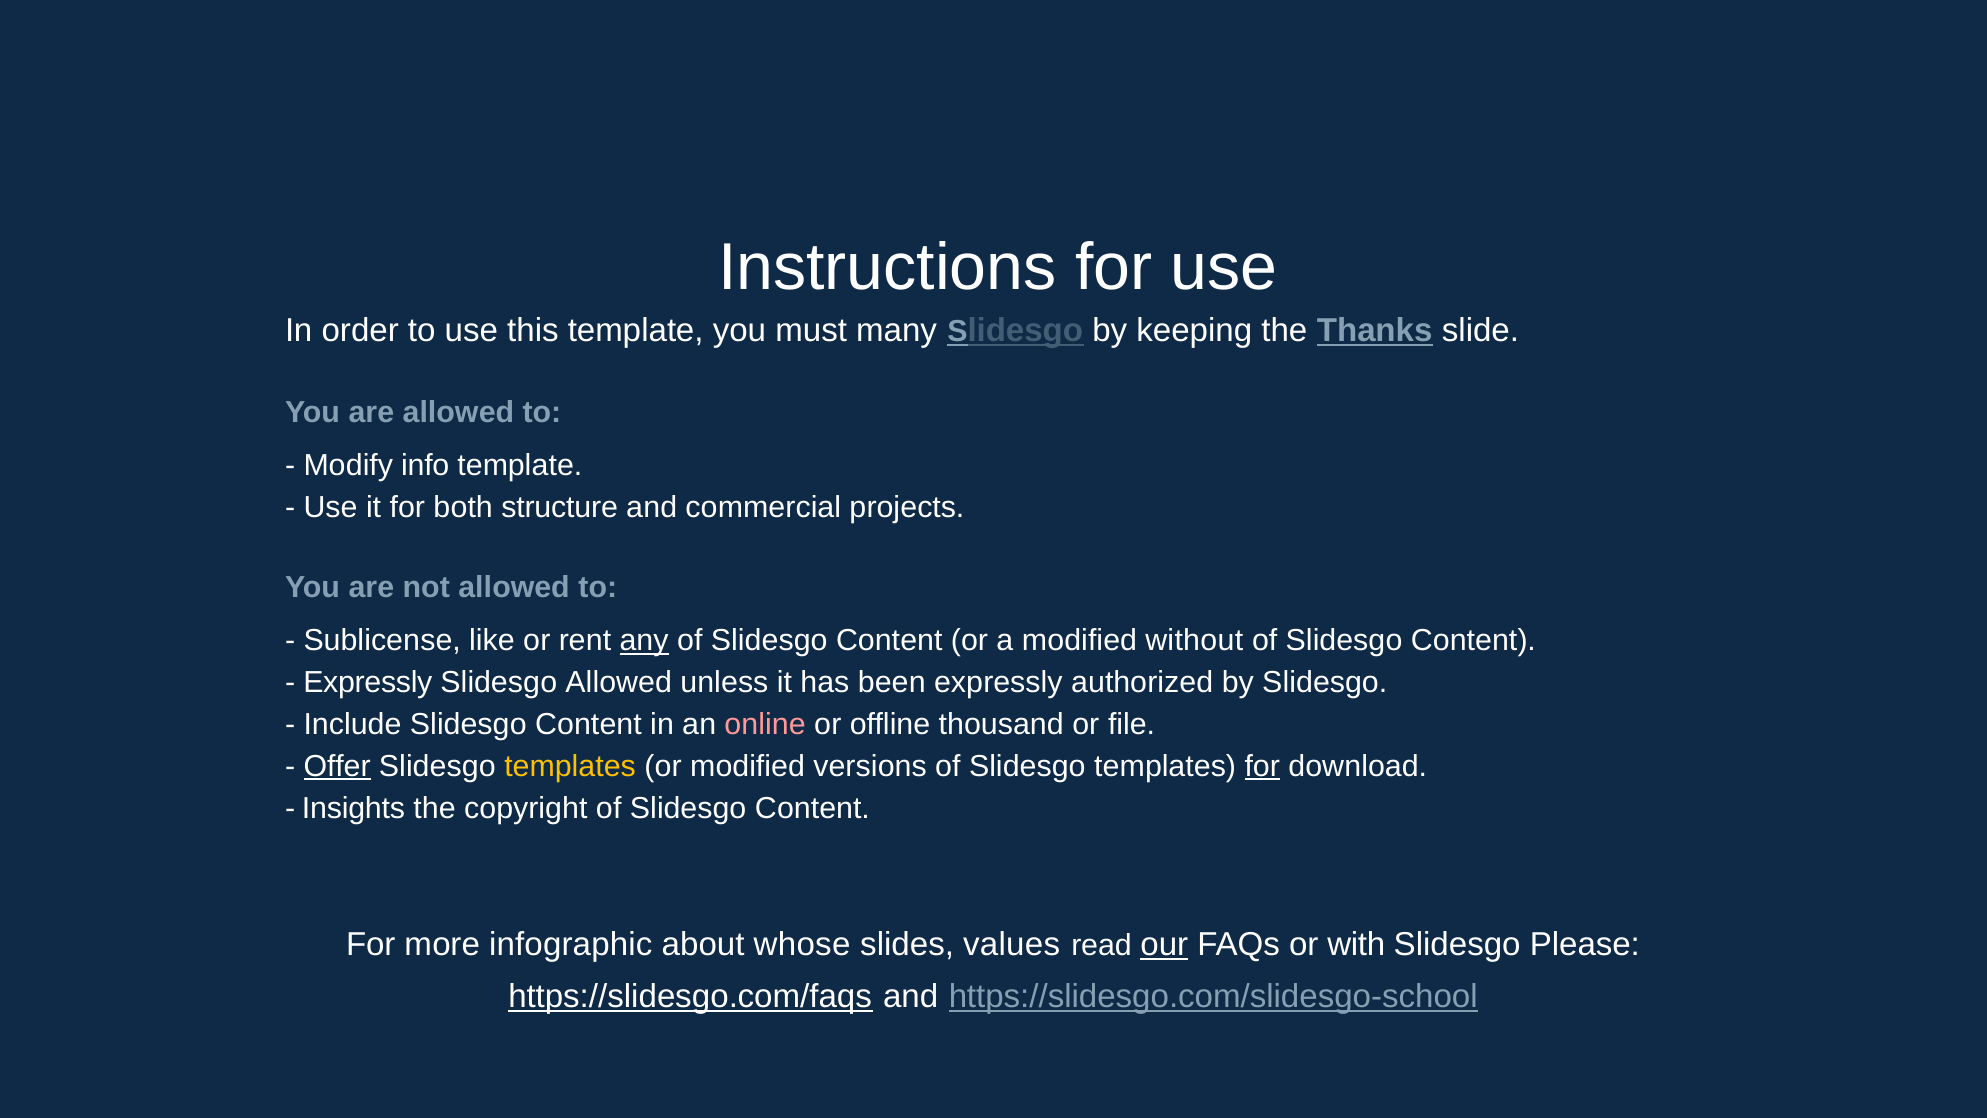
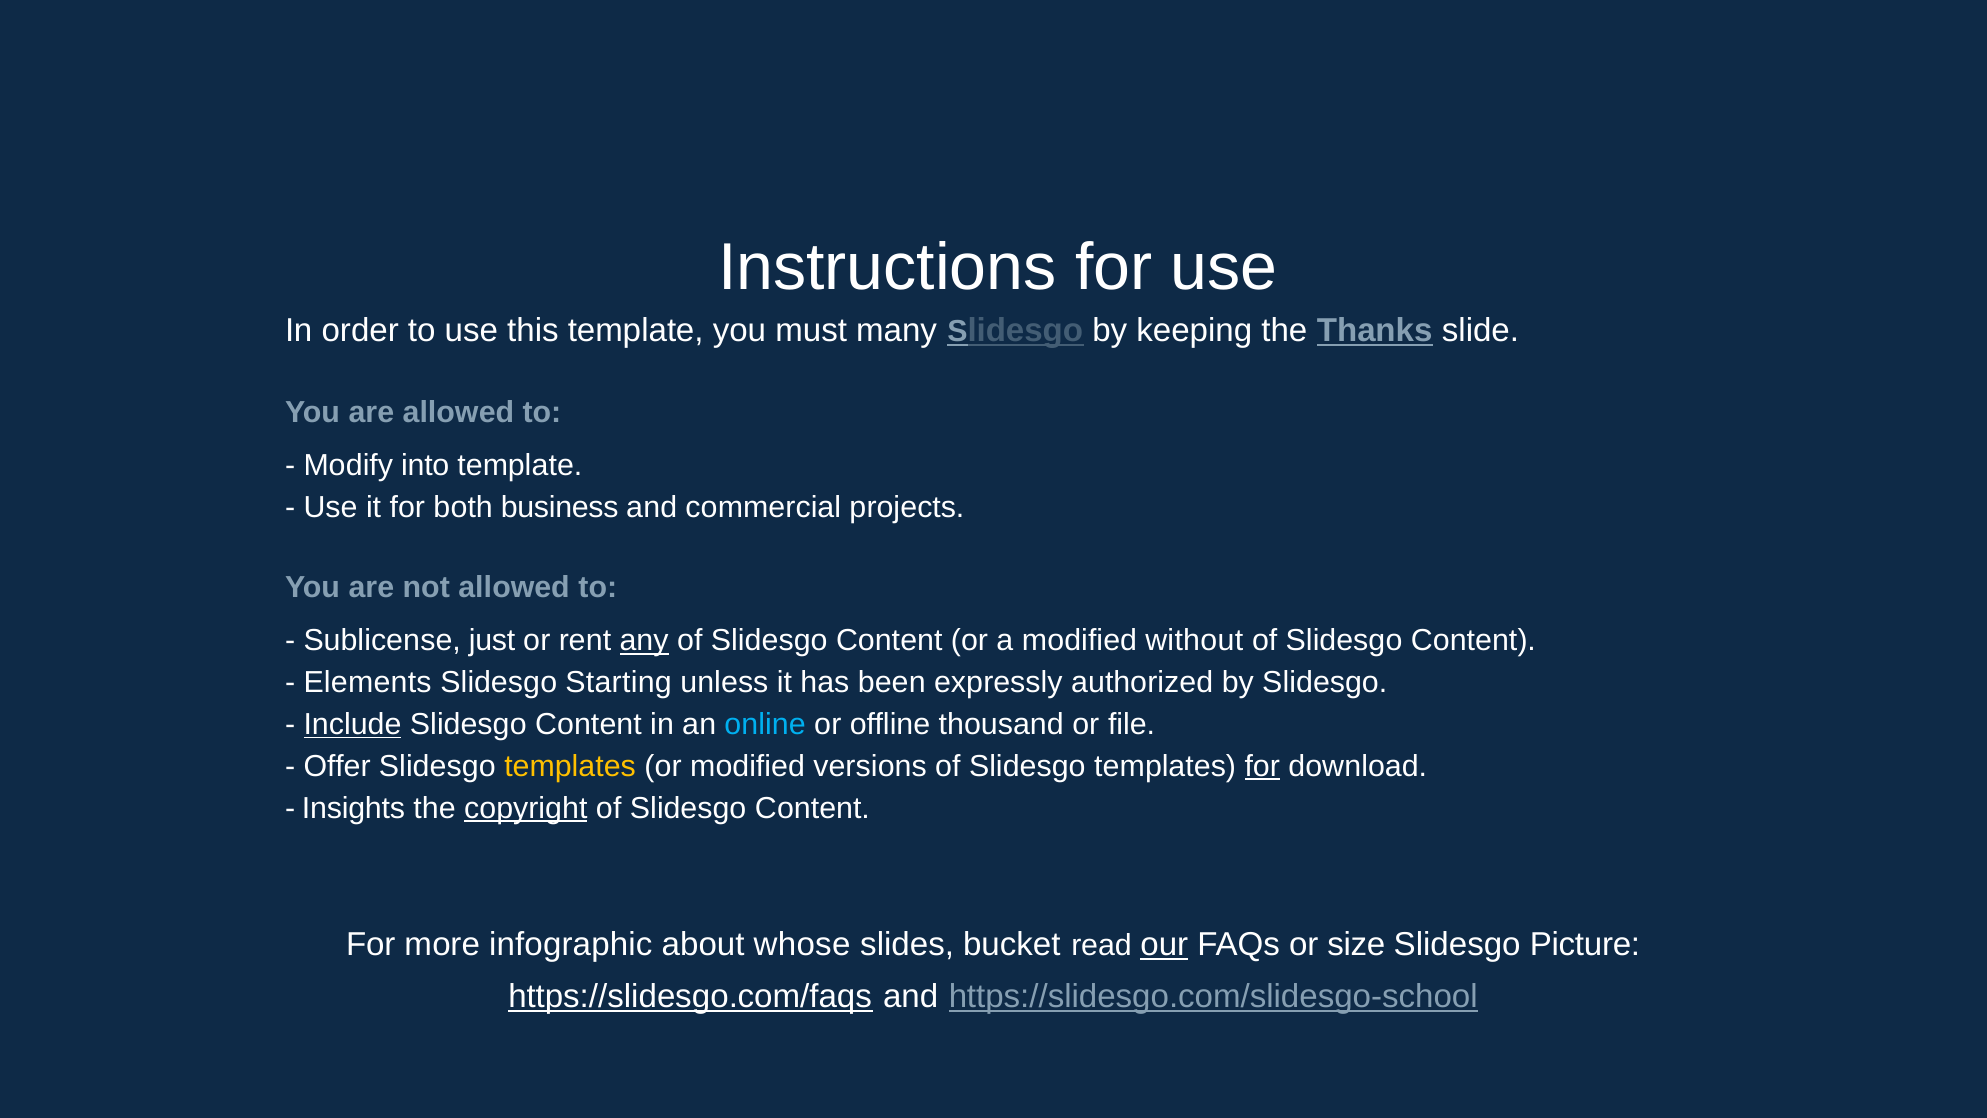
info: info -> into (425, 465)
structure: structure -> business (560, 507)
like: like -> just (492, 641)
Expressly: Expressly -> Elements (368, 682)
Slidesgo Allowed: Allowed -> Starting (619, 682)
Include underline: none -> present (352, 724)
online colour: pink -> light blue (765, 724)
Offer underline: present -> none (337, 766)
copyright underline: none -> present (526, 808)
values: values -> bucket (1012, 944)
with: with -> size (1356, 944)
Please: Please -> Picture (1585, 944)
